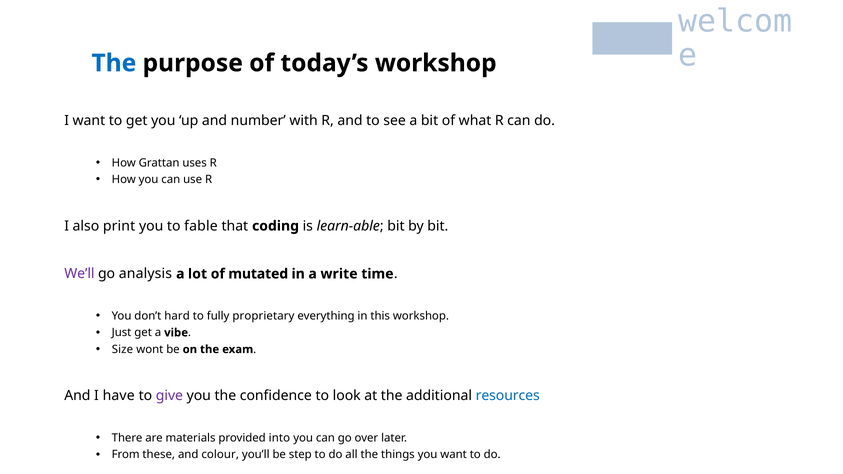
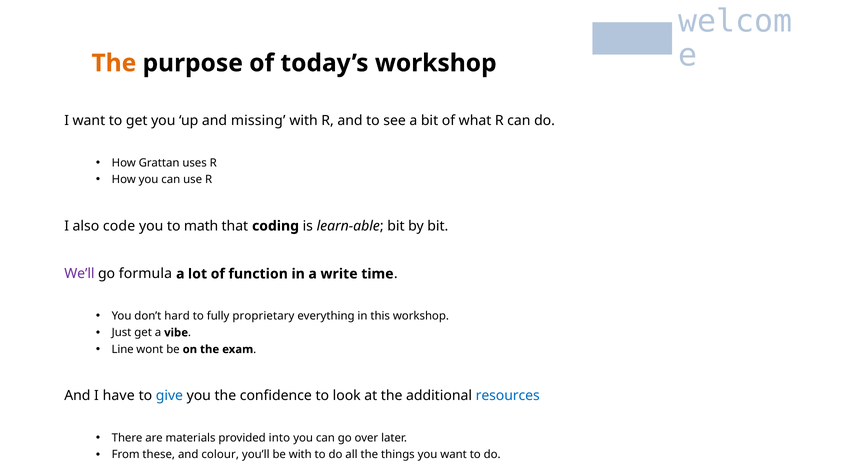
The colour: blue -> orange (114, 63)
number: number -> missing (258, 121)
print: print -> code (119, 226)
fable: fable -> math (201, 226)
analysis: analysis -> formula (145, 274)
mutated: mutated -> function (258, 274)
Size: Size -> Line (123, 349)
give colour: purple -> blue (169, 396)
be step: step -> with (300, 455)
